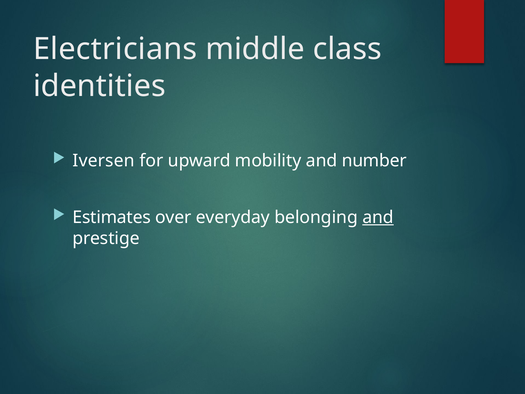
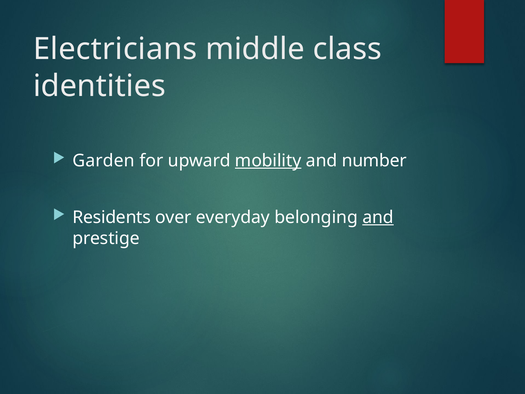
Iversen: Iversen -> Garden (104, 161)
mobility underline: none -> present (268, 161)
Estimates: Estimates -> Residents (112, 217)
